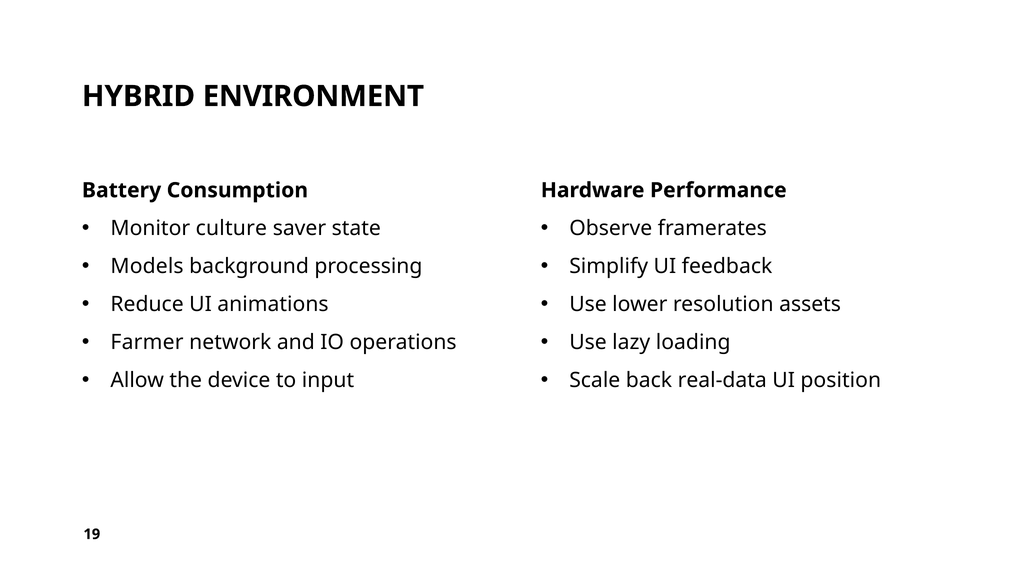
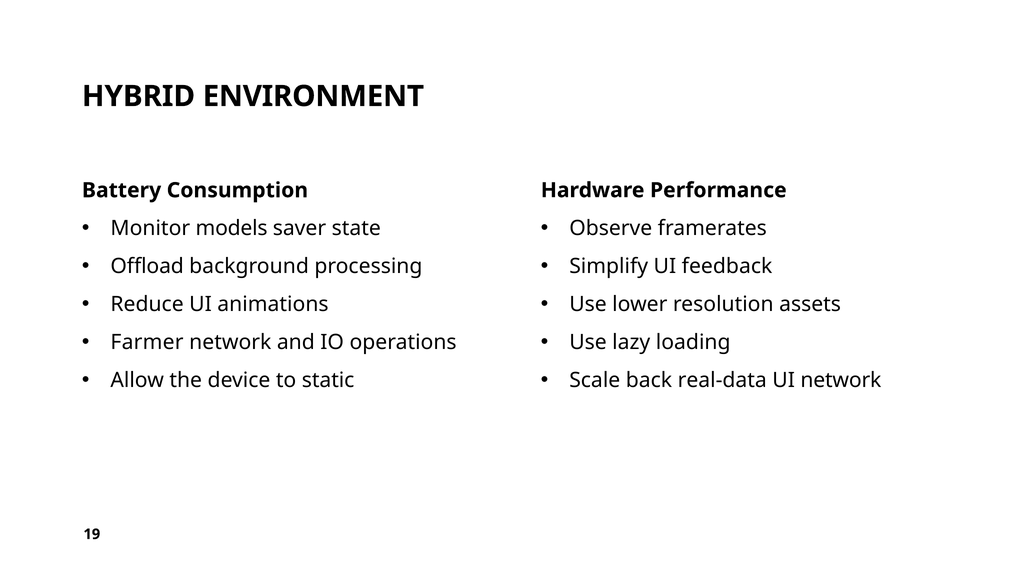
culture: culture -> models (232, 228)
Models: Models -> Offload (147, 267)
UI position: position -> network (841, 381)
input: input -> static (328, 381)
